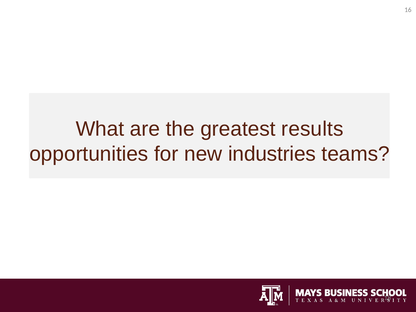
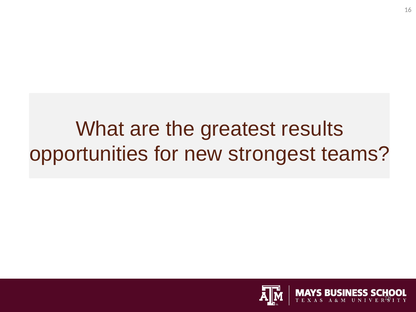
industries: industries -> strongest (272, 154)
